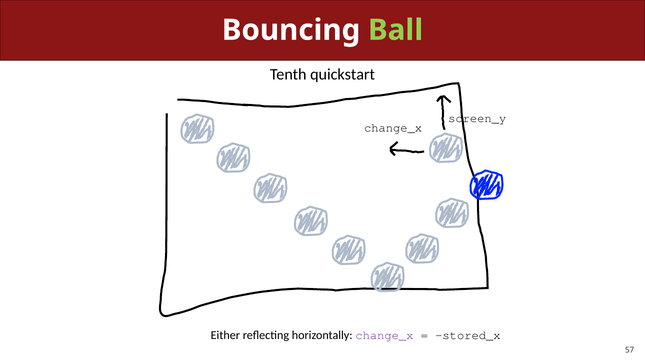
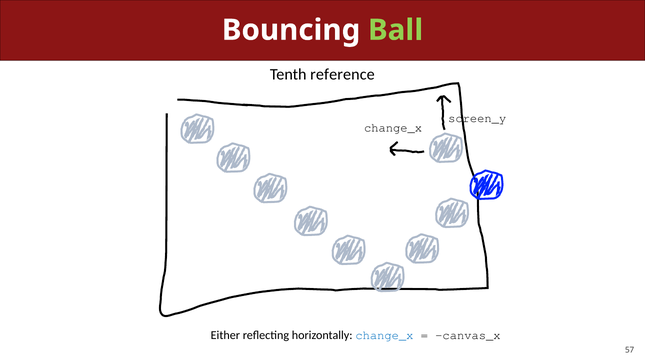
quickstart: quickstart -> reference (342, 75)
change_x colour: purple -> blue (384, 335)
stored_x: stored_x -> canvas_x (468, 335)
